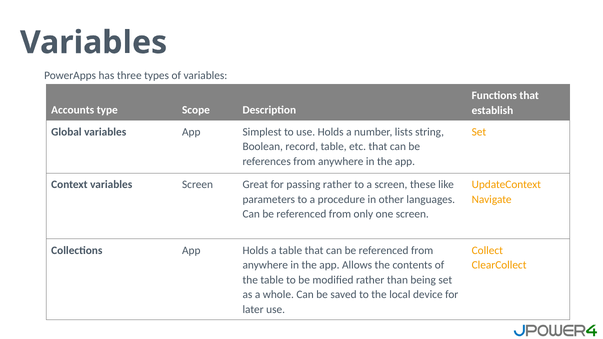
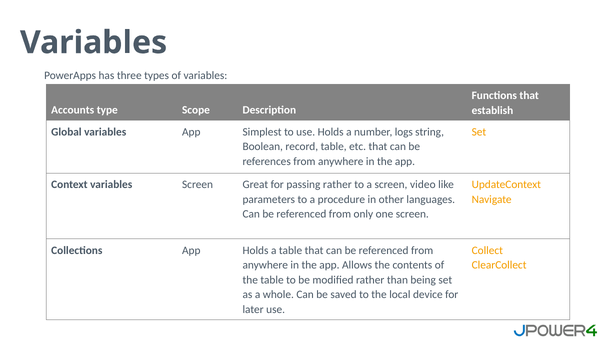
lists: lists -> logs (404, 132)
these: these -> video (423, 185)
